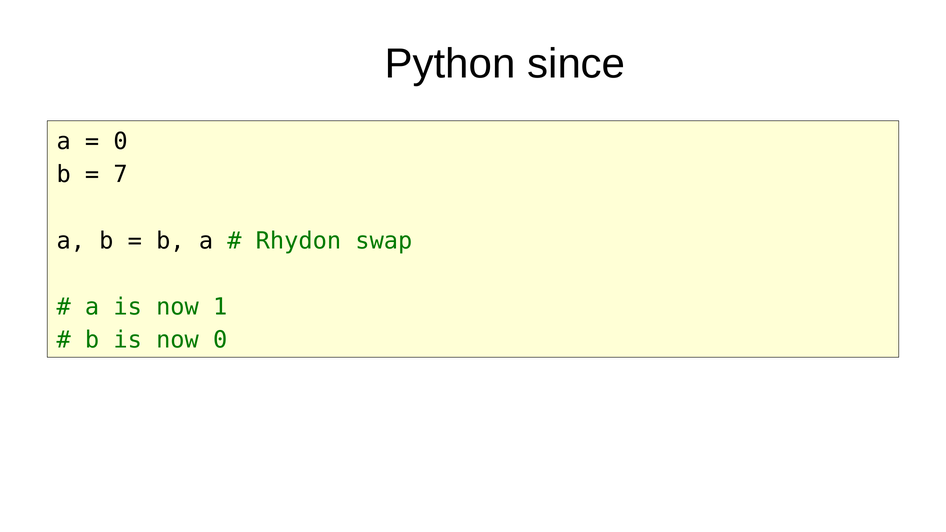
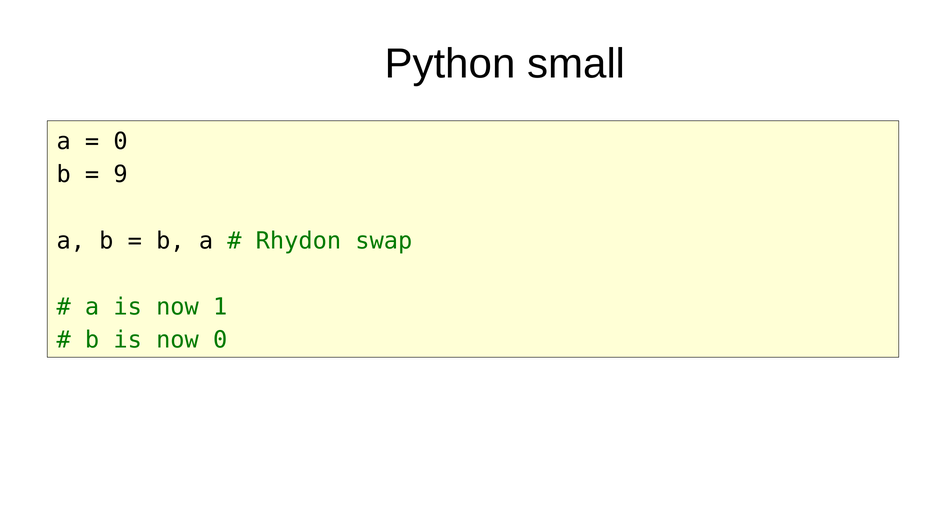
since: since -> small (576, 64)
7: 7 -> 9 (121, 175)
